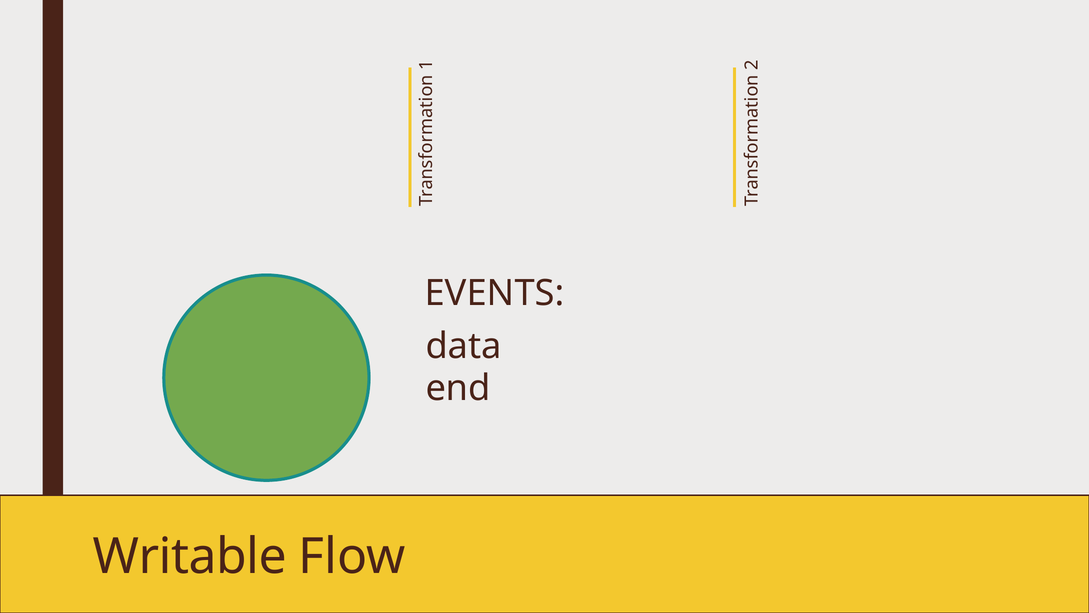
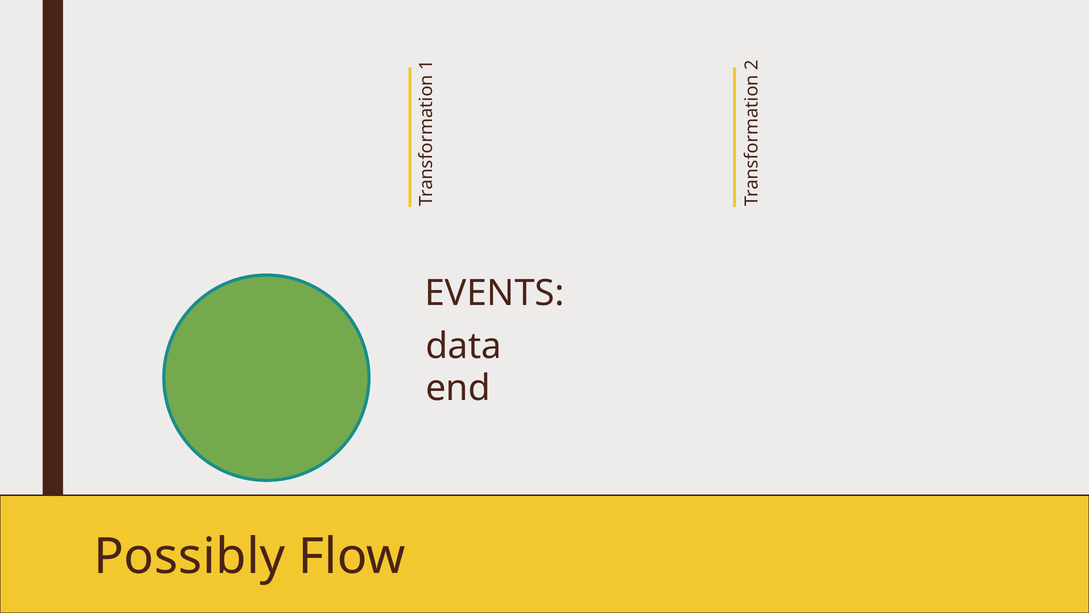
Writable: Writable -> Possibly (189, 556)
